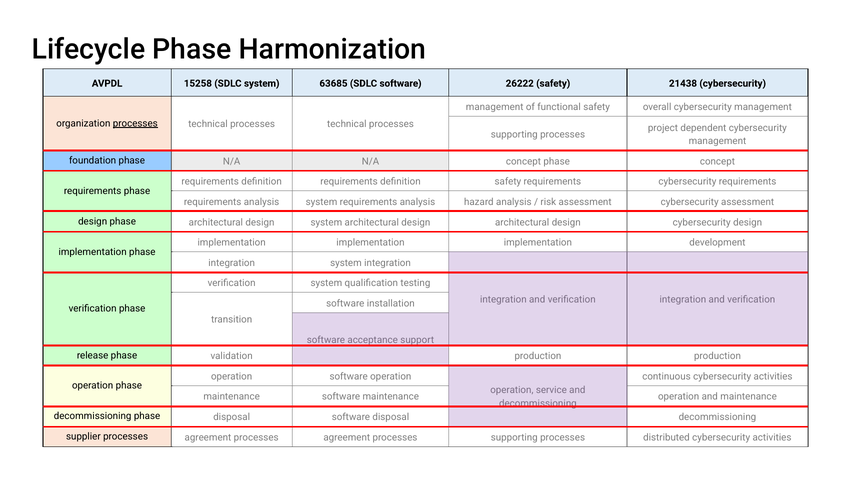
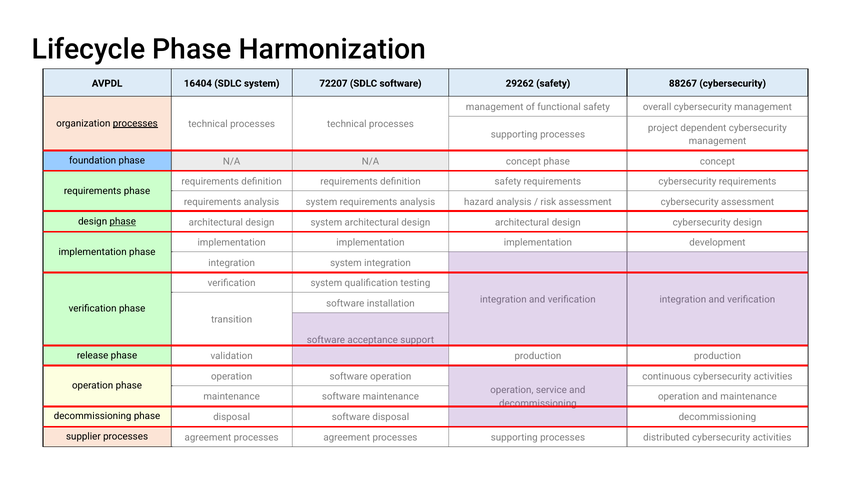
15258: 15258 -> 16404 (198, 83)
63685: 63685 -> 72207 (333, 83)
26222: 26222 -> 29262 (520, 83)
21438: 21438 -> 88267 (683, 83)
phase underline: none -> present (123, 221)
